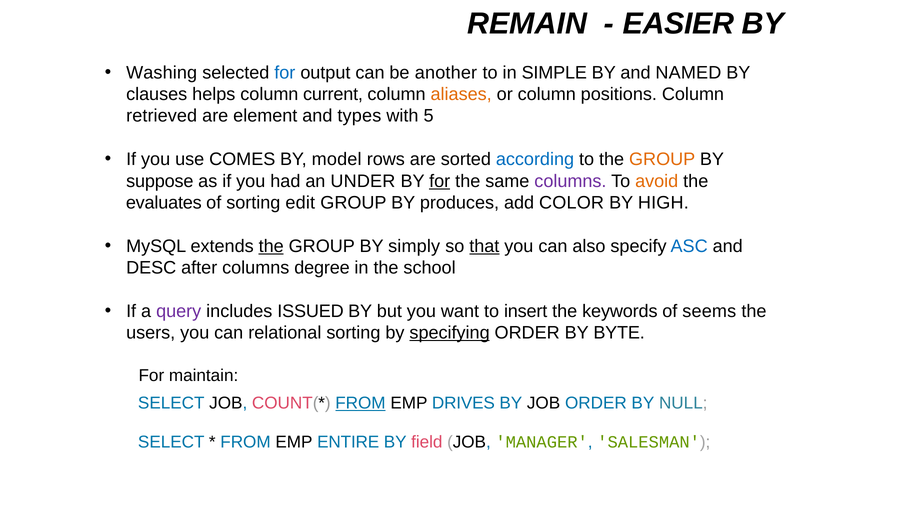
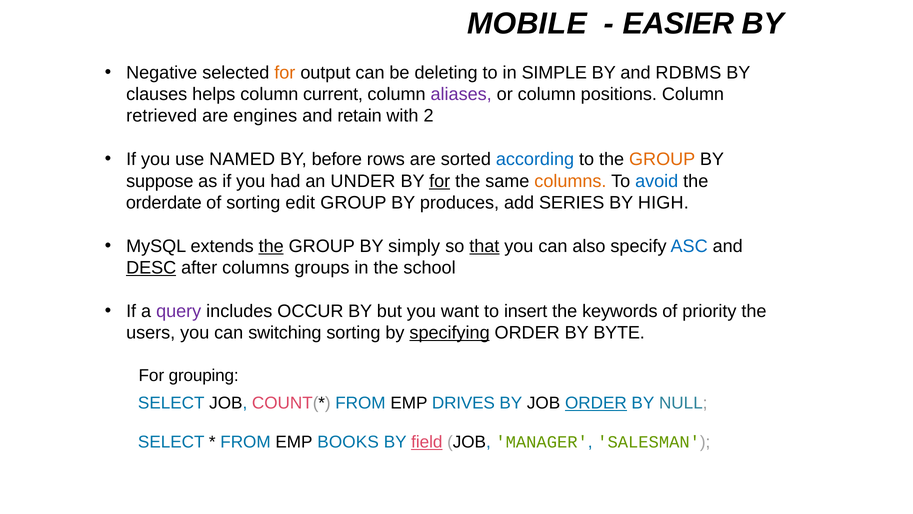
REMAIN: REMAIN -> MOBILE (527, 24)
Washing: Washing -> Negative (162, 73)
for colour: blue -> orange (285, 73)
another: another -> deleting (446, 73)
NAMED: NAMED -> RDBMS (688, 73)
aliases colour: orange -> purple (461, 94)
element: element -> engines (265, 116)
types: types -> retain (360, 116)
5: 5 -> 2 (429, 116)
COMES: COMES -> NAMED (242, 159)
model: model -> before (337, 159)
columns colour: purple -> orange (570, 181)
avoid colour: orange -> blue (657, 181)
evaluates: evaluates -> orderdate (164, 203)
COLOR: COLOR -> SERIES (572, 203)
DESC underline: none -> present (151, 268)
degree: degree -> groups (322, 268)
ISSUED: ISSUED -> OCCUR (310, 311)
seems: seems -> priority (709, 311)
relational: relational -> switching (285, 333)
maintain: maintain -> grouping (204, 375)
FROM underline: present -> none (360, 403)
ORDER underline: none -> present (596, 403)
ENTIRE: ENTIRE -> BOOKS (348, 442)
field underline: none -> present (427, 442)
